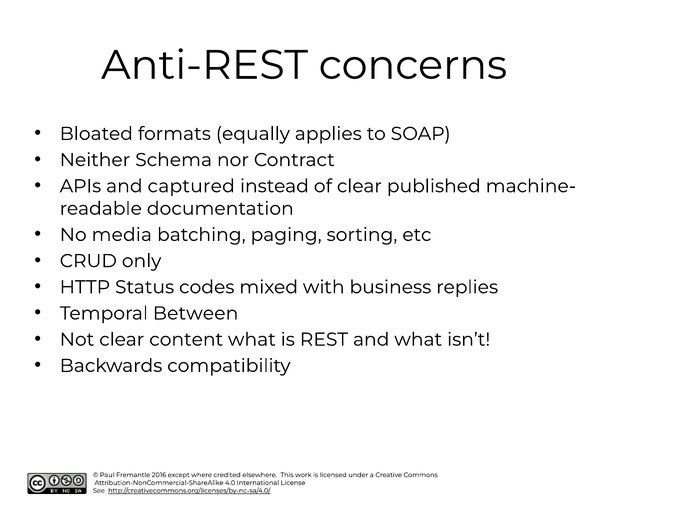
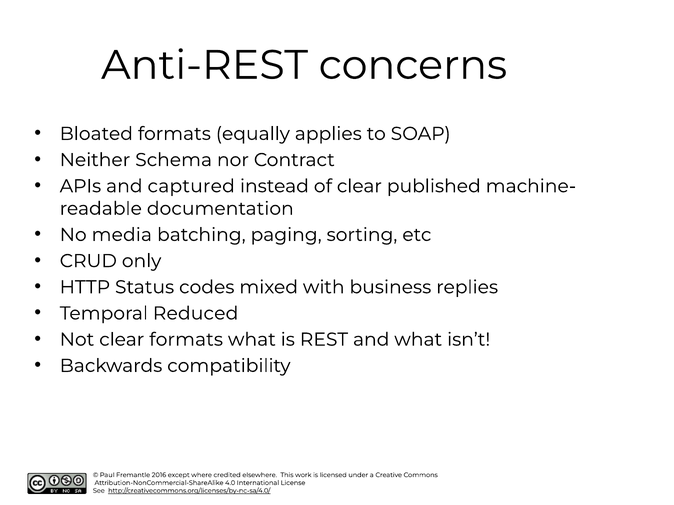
Between: Between -> Reduced (196, 314)
clear content: content -> formats (186, 340)
